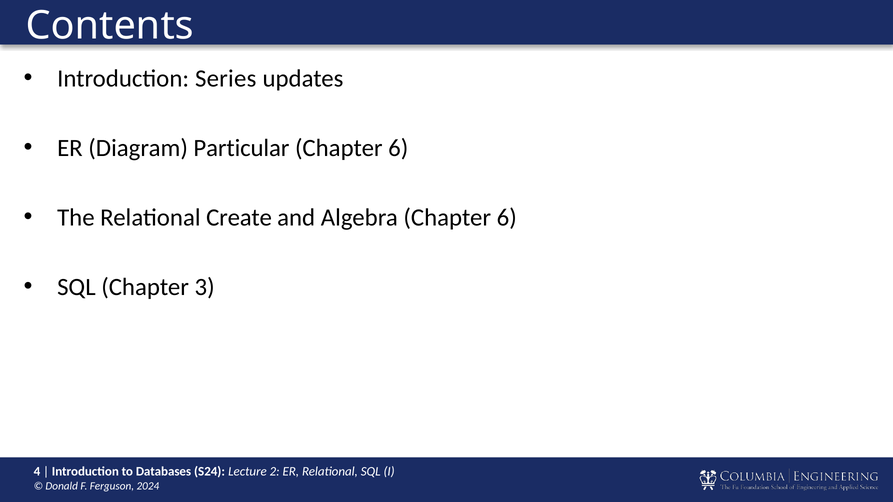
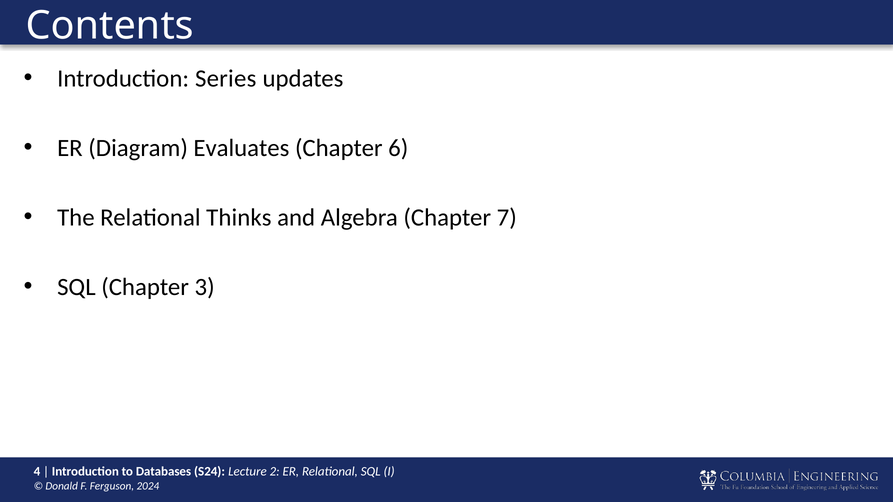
Particular: Particular -> Evaluates (241, 148)
Create: Create -> Thinks (239, 218)
Algebra Chapter 6: 6 -> 7 (507, 218)
